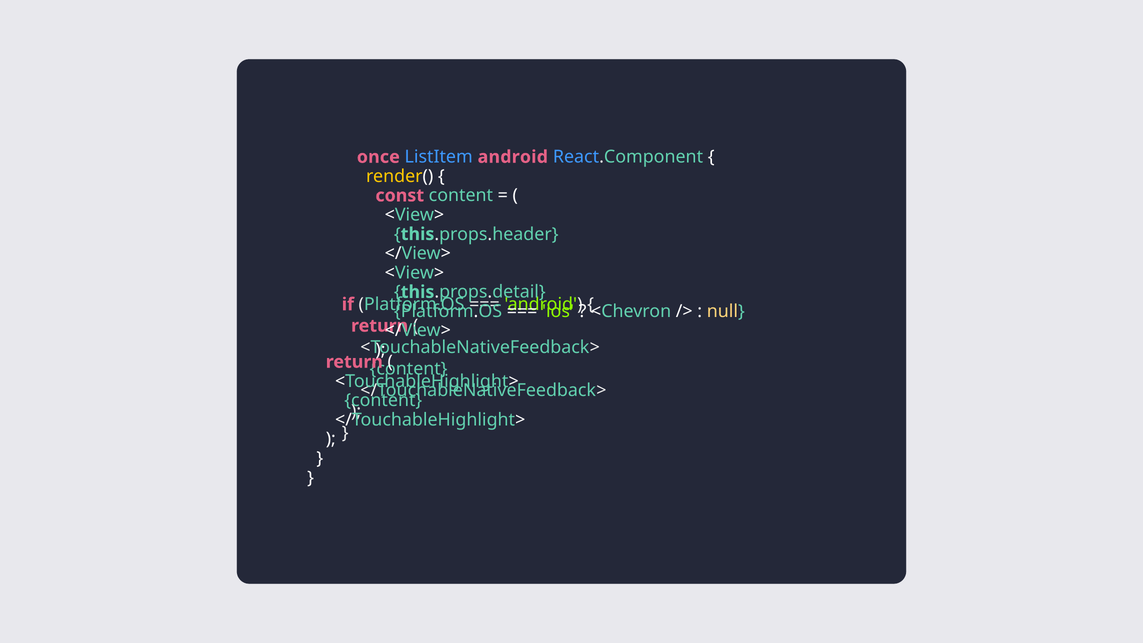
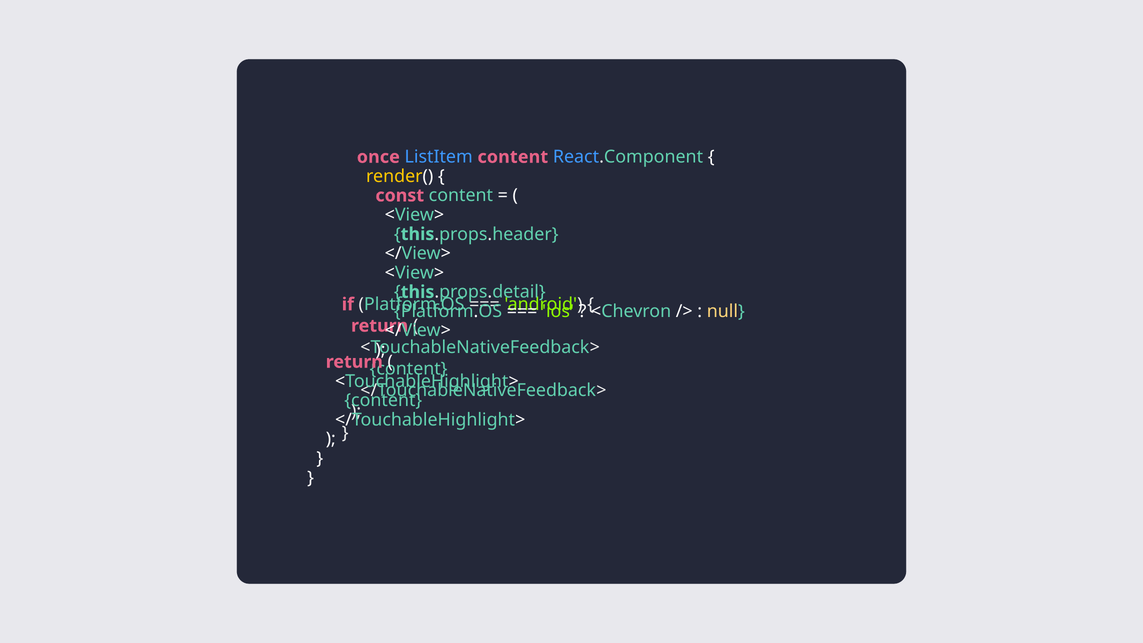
ListItem android: android -> content (513, 157)
